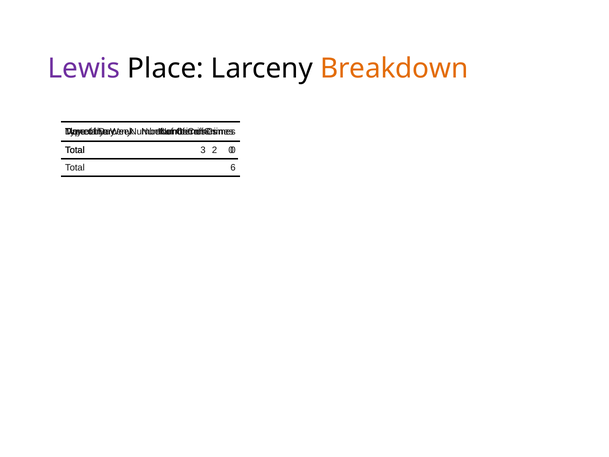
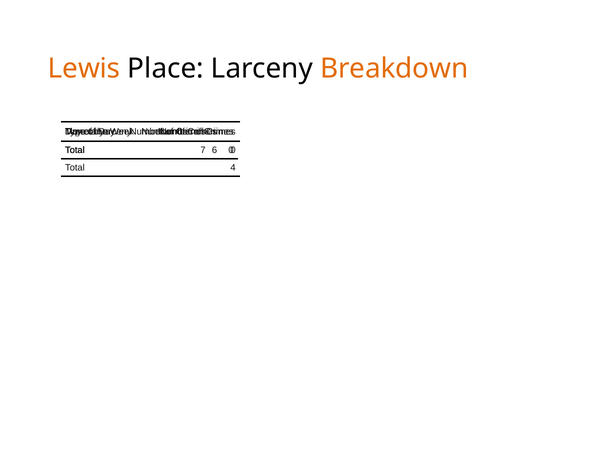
Lewis colour: purple -> orange (84, 68)
3: 3 -> 7 (203, 150)
2: 2 -> 6 (214, 150)
6: 6 -> 4 (233, 167)
